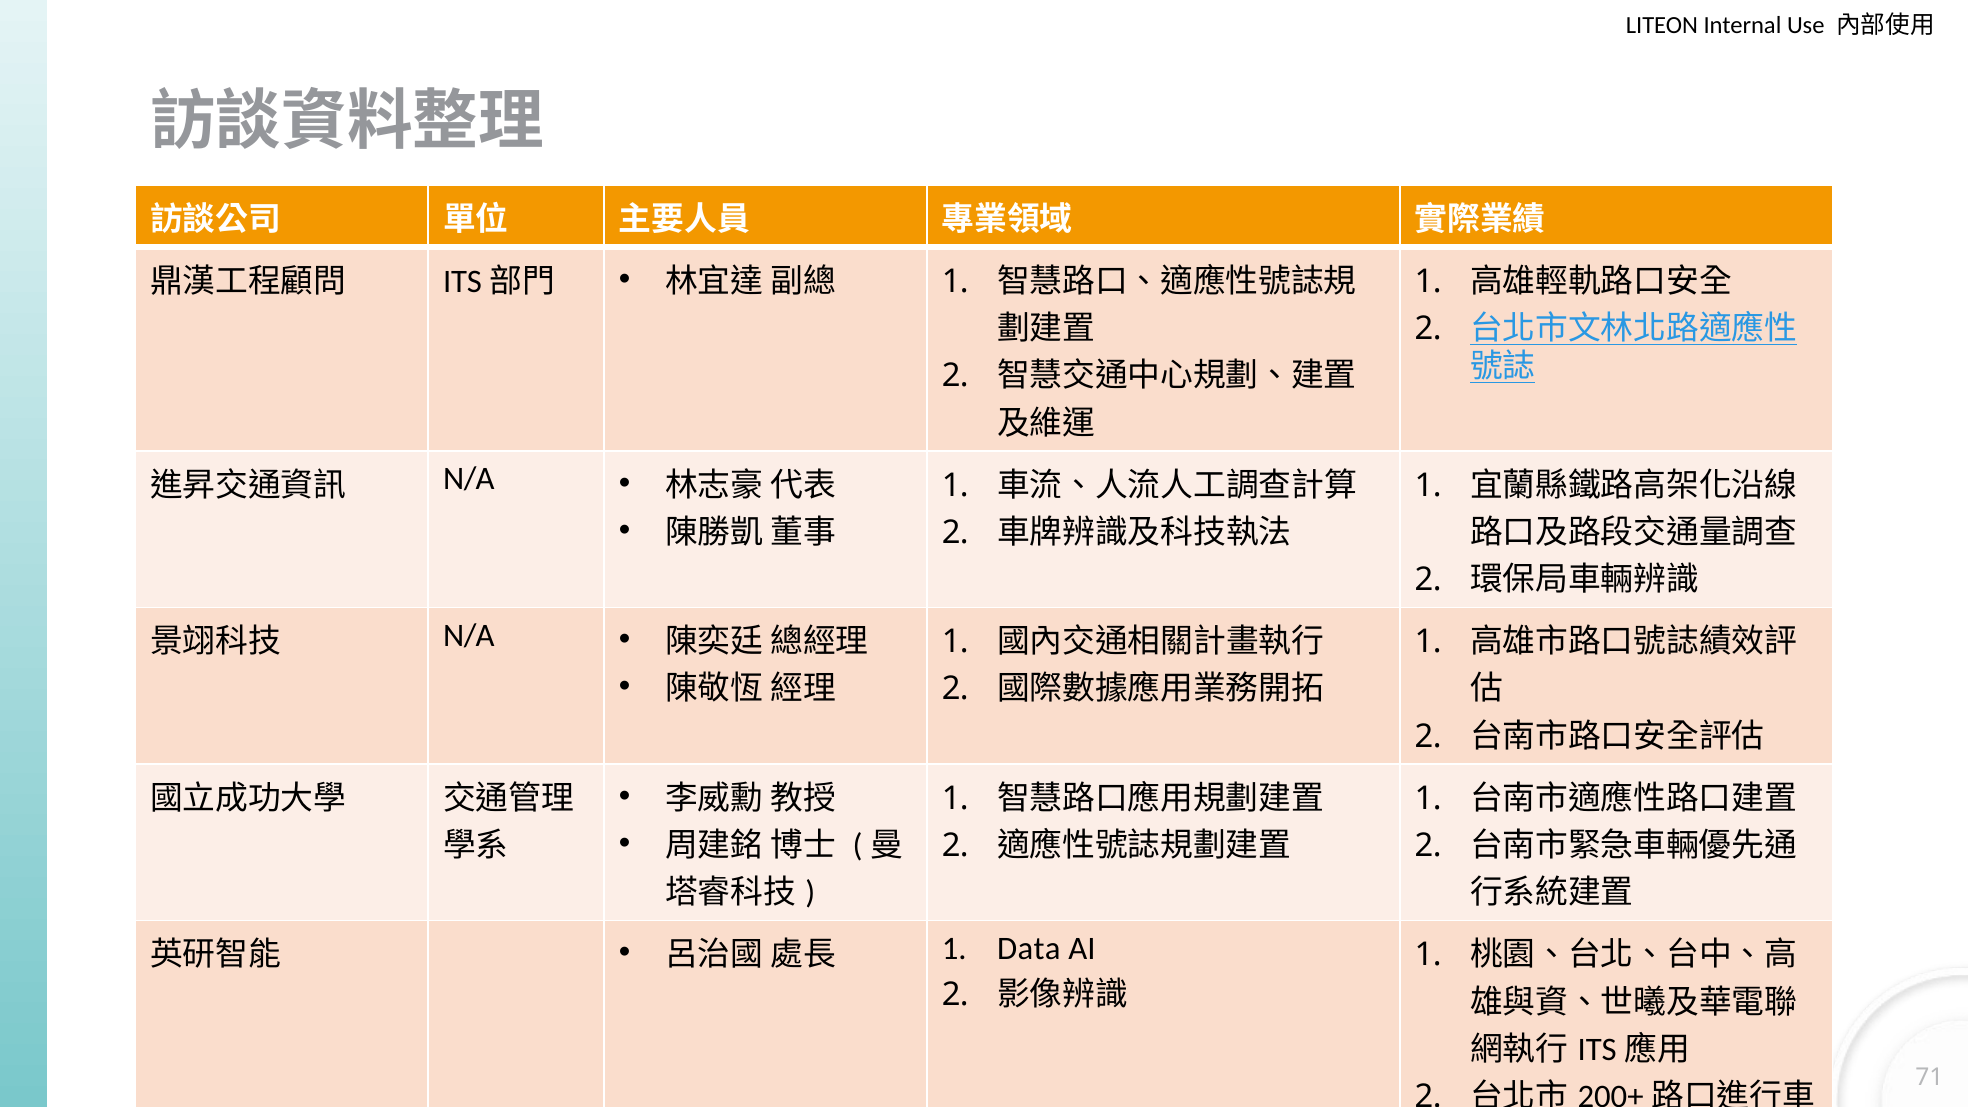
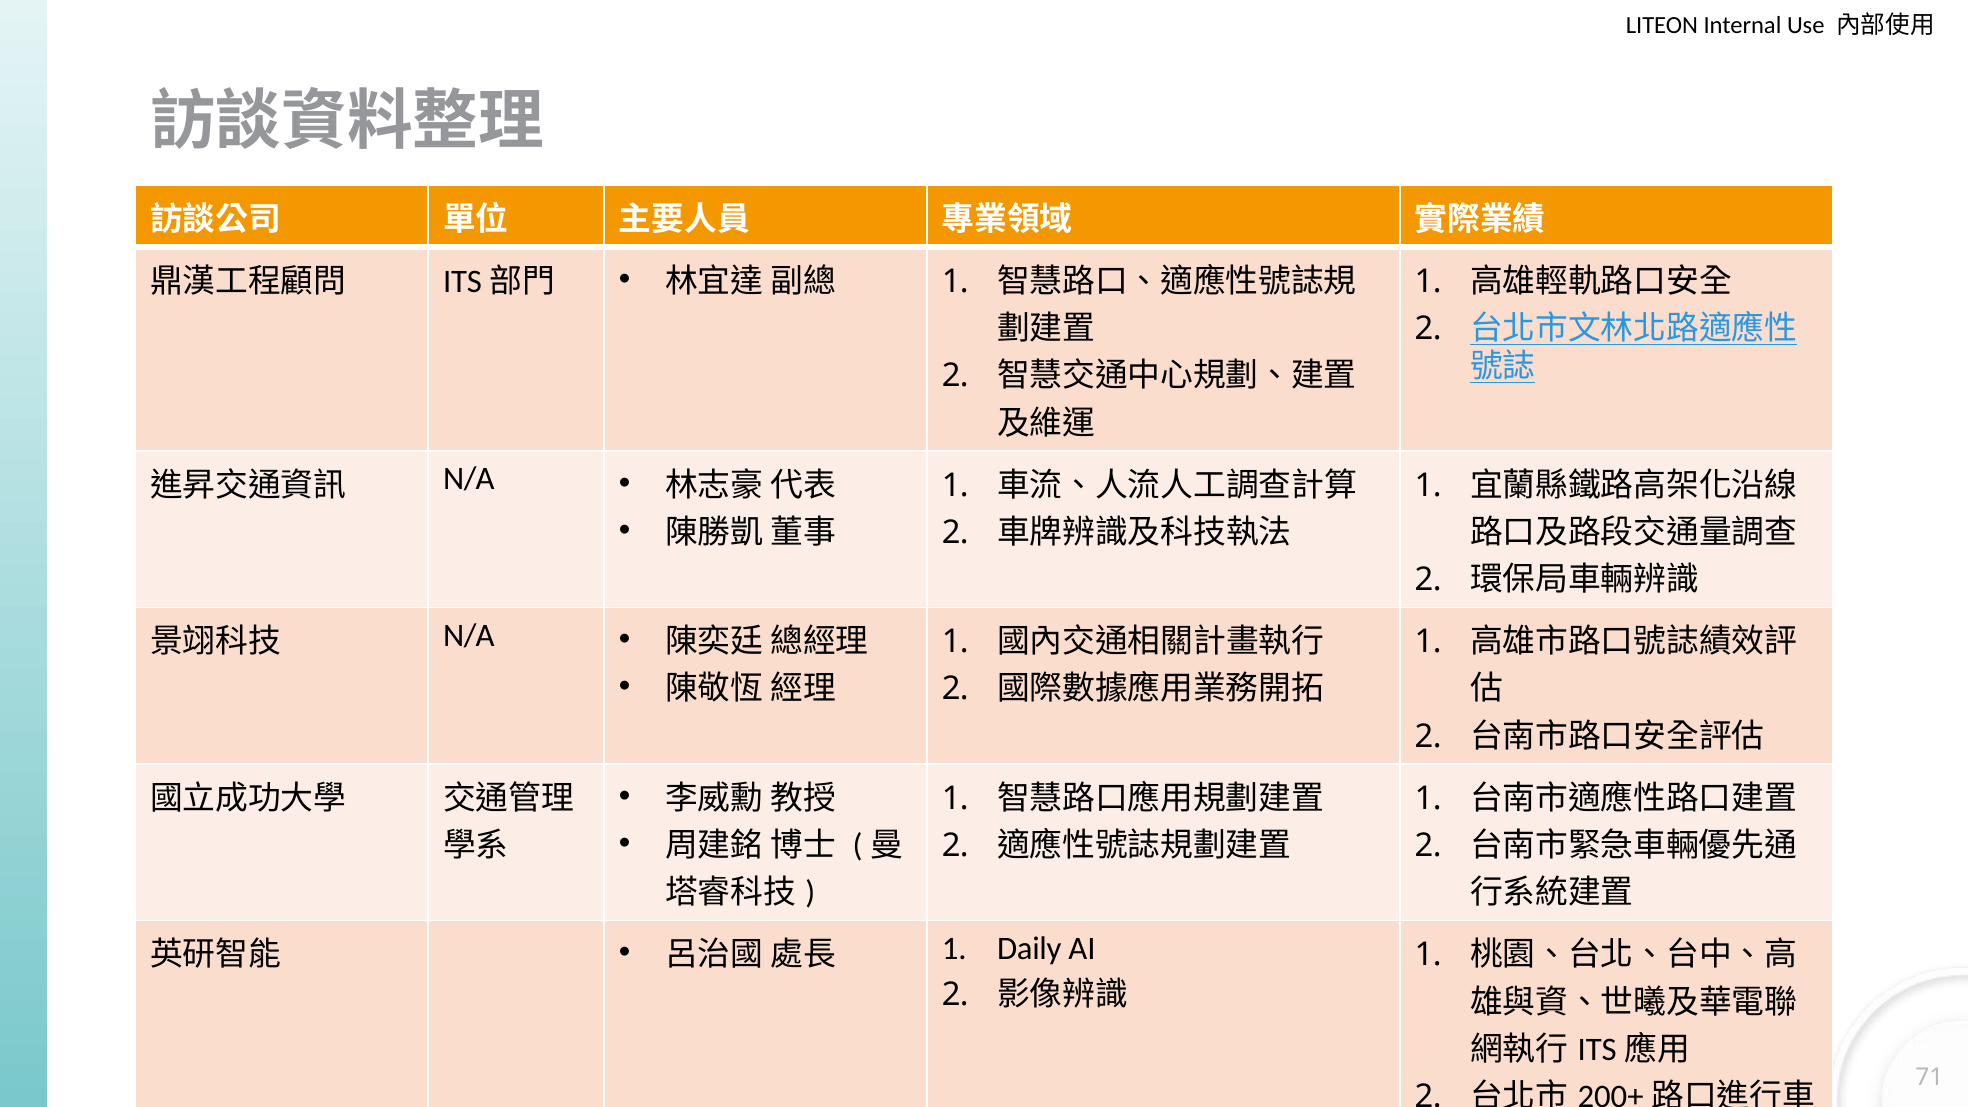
Data: Data -> Daily (1029, 948)
